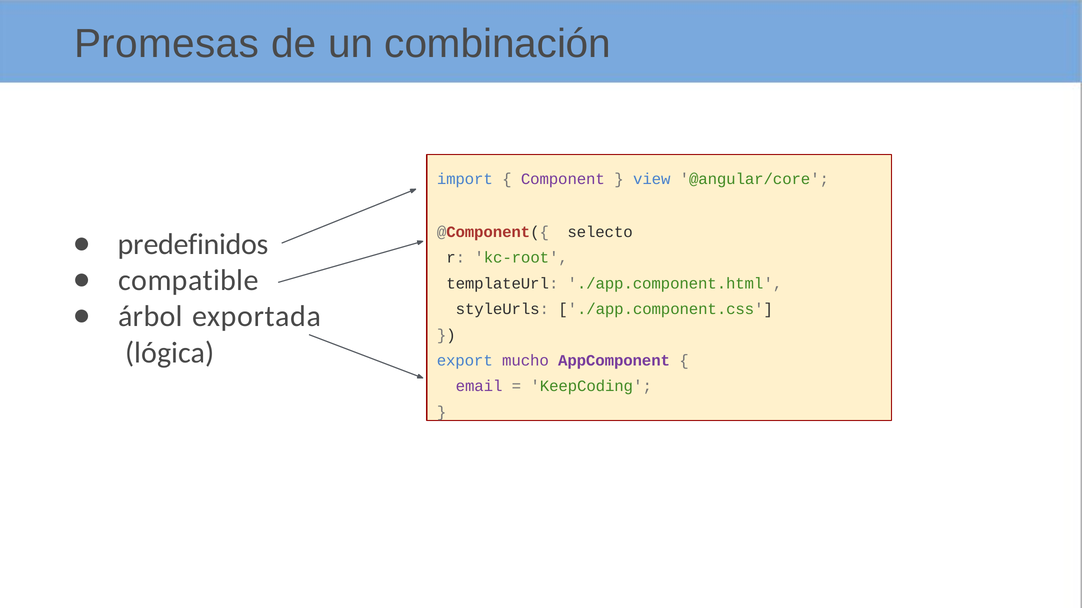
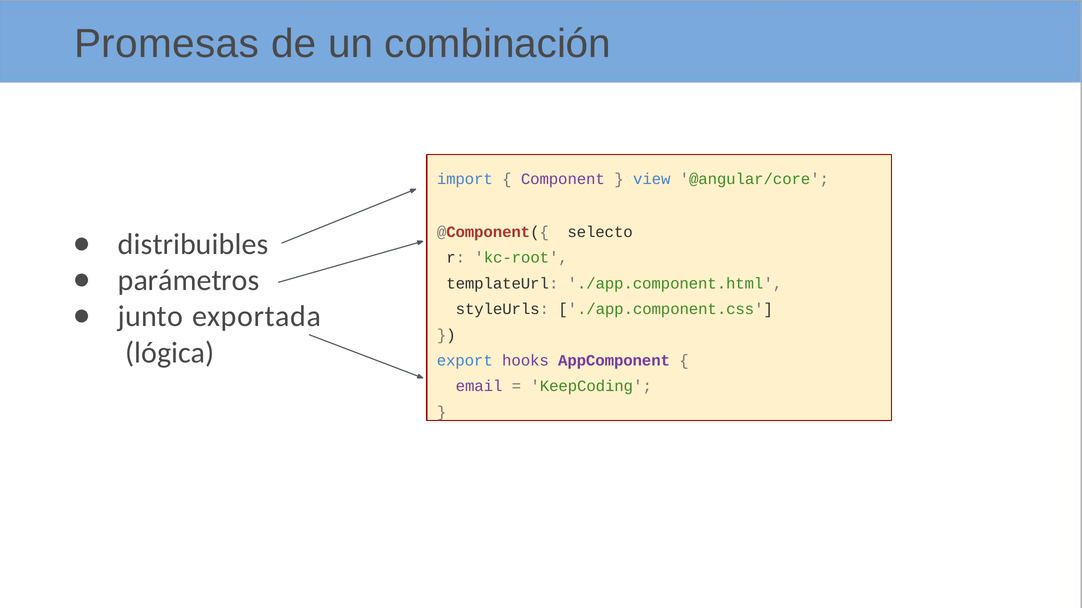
predefinidos: predefinidos -> distribuibles (193, 245)
compatible: compatible -> parámetros (189, 281)
árbol: árbol -> junto (150, 317)
mucho: mucho -> hooks (525, 361)
